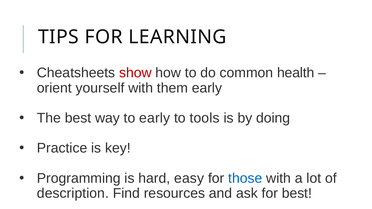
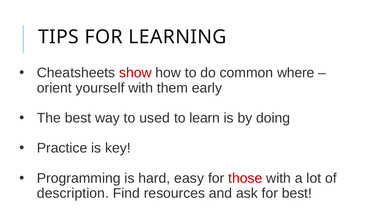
health: health -> where (296, 73)
to early: early -> used (155, 118)
tools: tools -> learn (205, 118)
those colour: blue -> red (245, 178)
